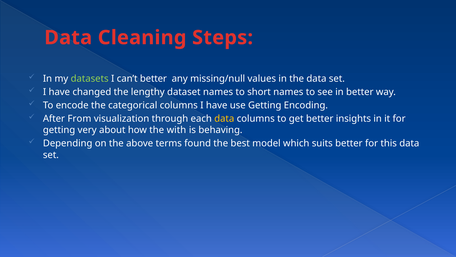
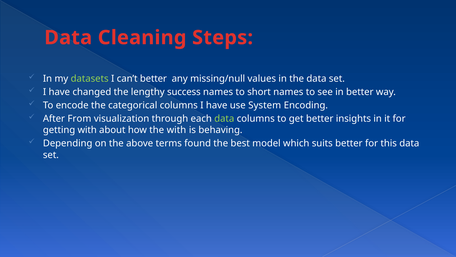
dataset: dataset -> success (184, 92)
use Getting: Getting -> System (265, 105)
data colour: yellow -> light green (224, 118)
getting very: very -> with (87, 130)
